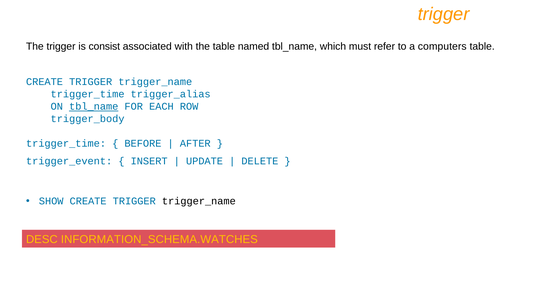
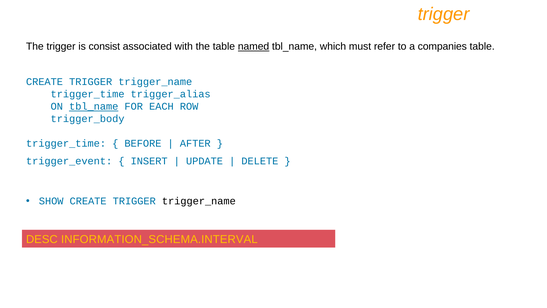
named underline: none -> present (254, 46)
computers: computers -> companies (442, 46)
INFORMATION_SCHEMA.WATCHES: INFORMATION_SCHEMA.WATCHES -> INFORMATION_SCHEMA.INTERVAL (159, 239)
